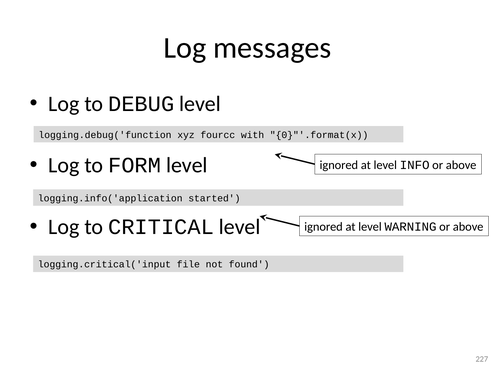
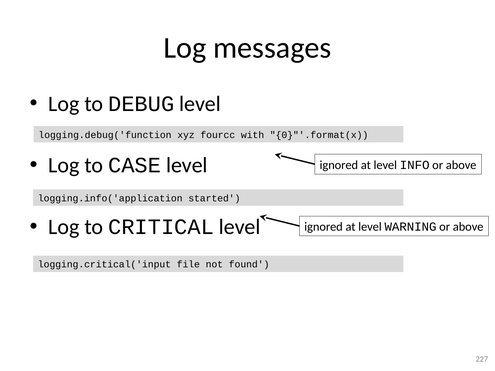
FORM: FORM -> CASE (135, 165)
